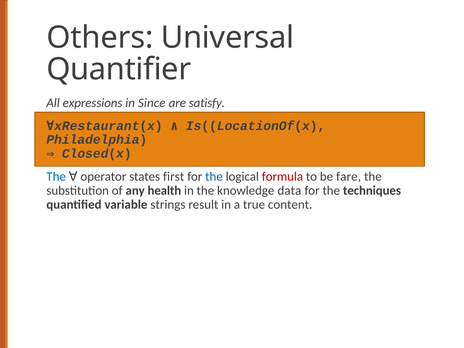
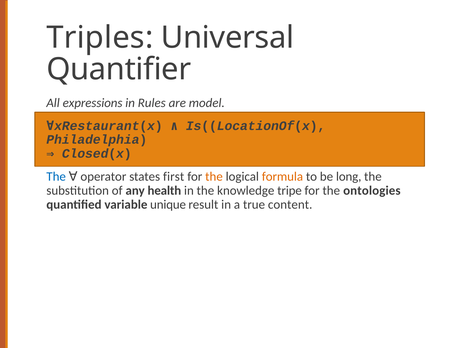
Others: Others -> Triples (100, 38)
Since: Since -> Rules (152, 103)
satisfy: satisfy -> model (207, 103)
the colour: blue -> orange (214, 177)
formula colour: red -> orange (282, 177)
fare: fare -> long (349, 177)
data: data -> tripe (290, 191)
techniques: techniques -> ontologies (372, 191)
strings: strings -> unique (168, 204)
